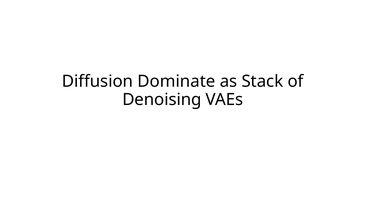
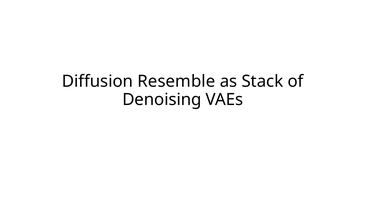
Dominate: Dominate -> Resemble (176, 81)
